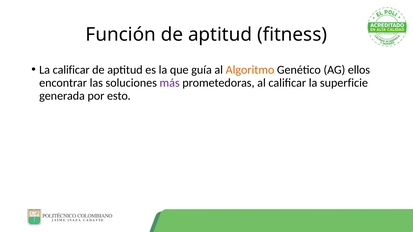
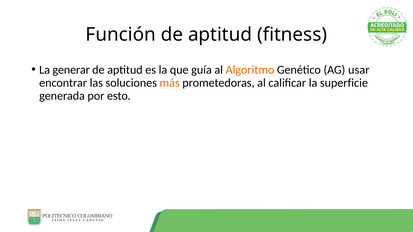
La calificar: calificar -> generar (71, 70)
ellos: ellos -> usar (359, 70)
más colour: purple -> orange (170, 83)
